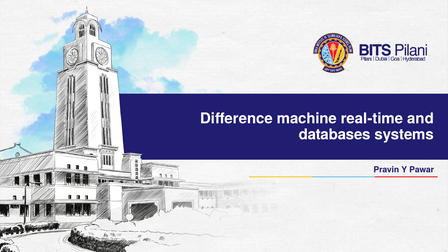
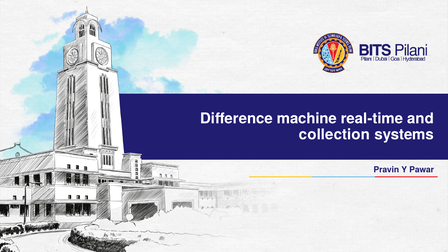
databases: databases -> collection (334, 135)
